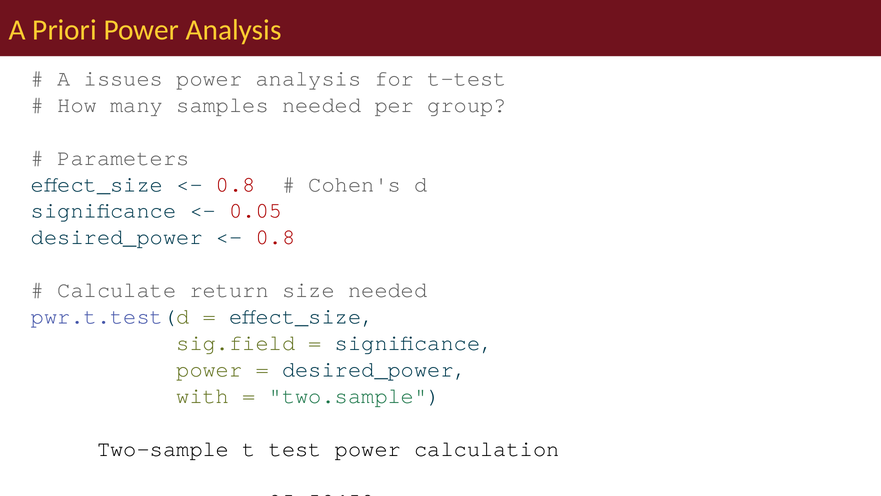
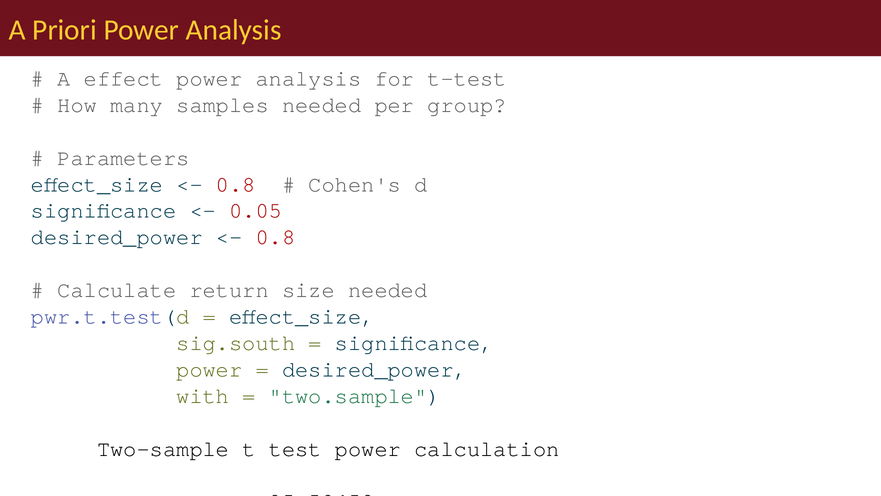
issues: issues -> effect (123, 78)
sig.field: sig.field -> sig.south (236, 343)
